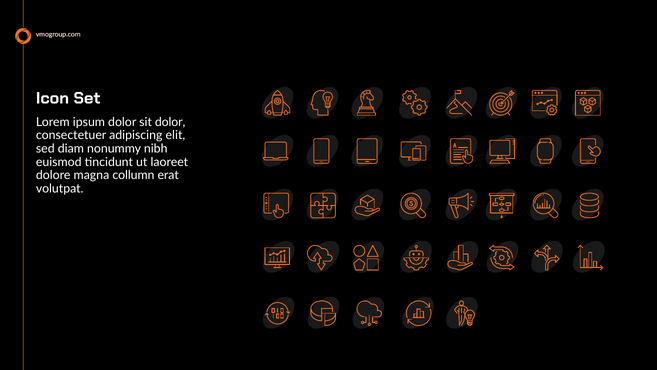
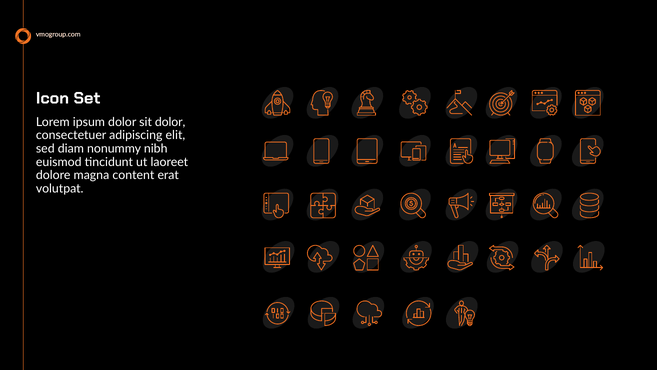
collumn: collumn -> content (133, 175)
